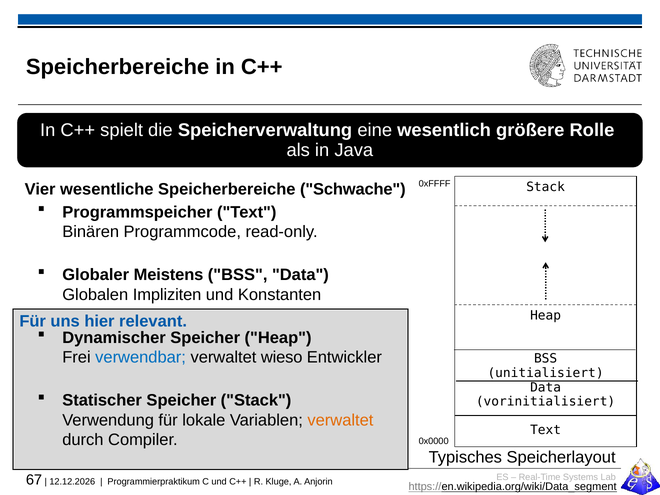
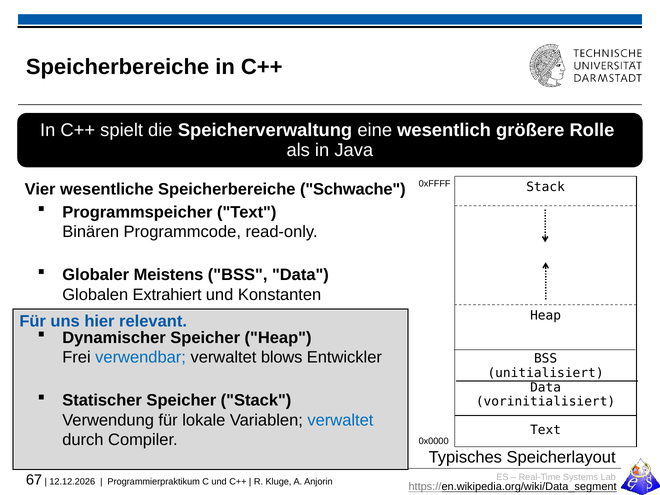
Impliziten: Impliziten -> Extrahiert (167, 295)
wieso: wieso -> blows (282, 357)
verwaltet colour: orange -> blue (340, 420)
